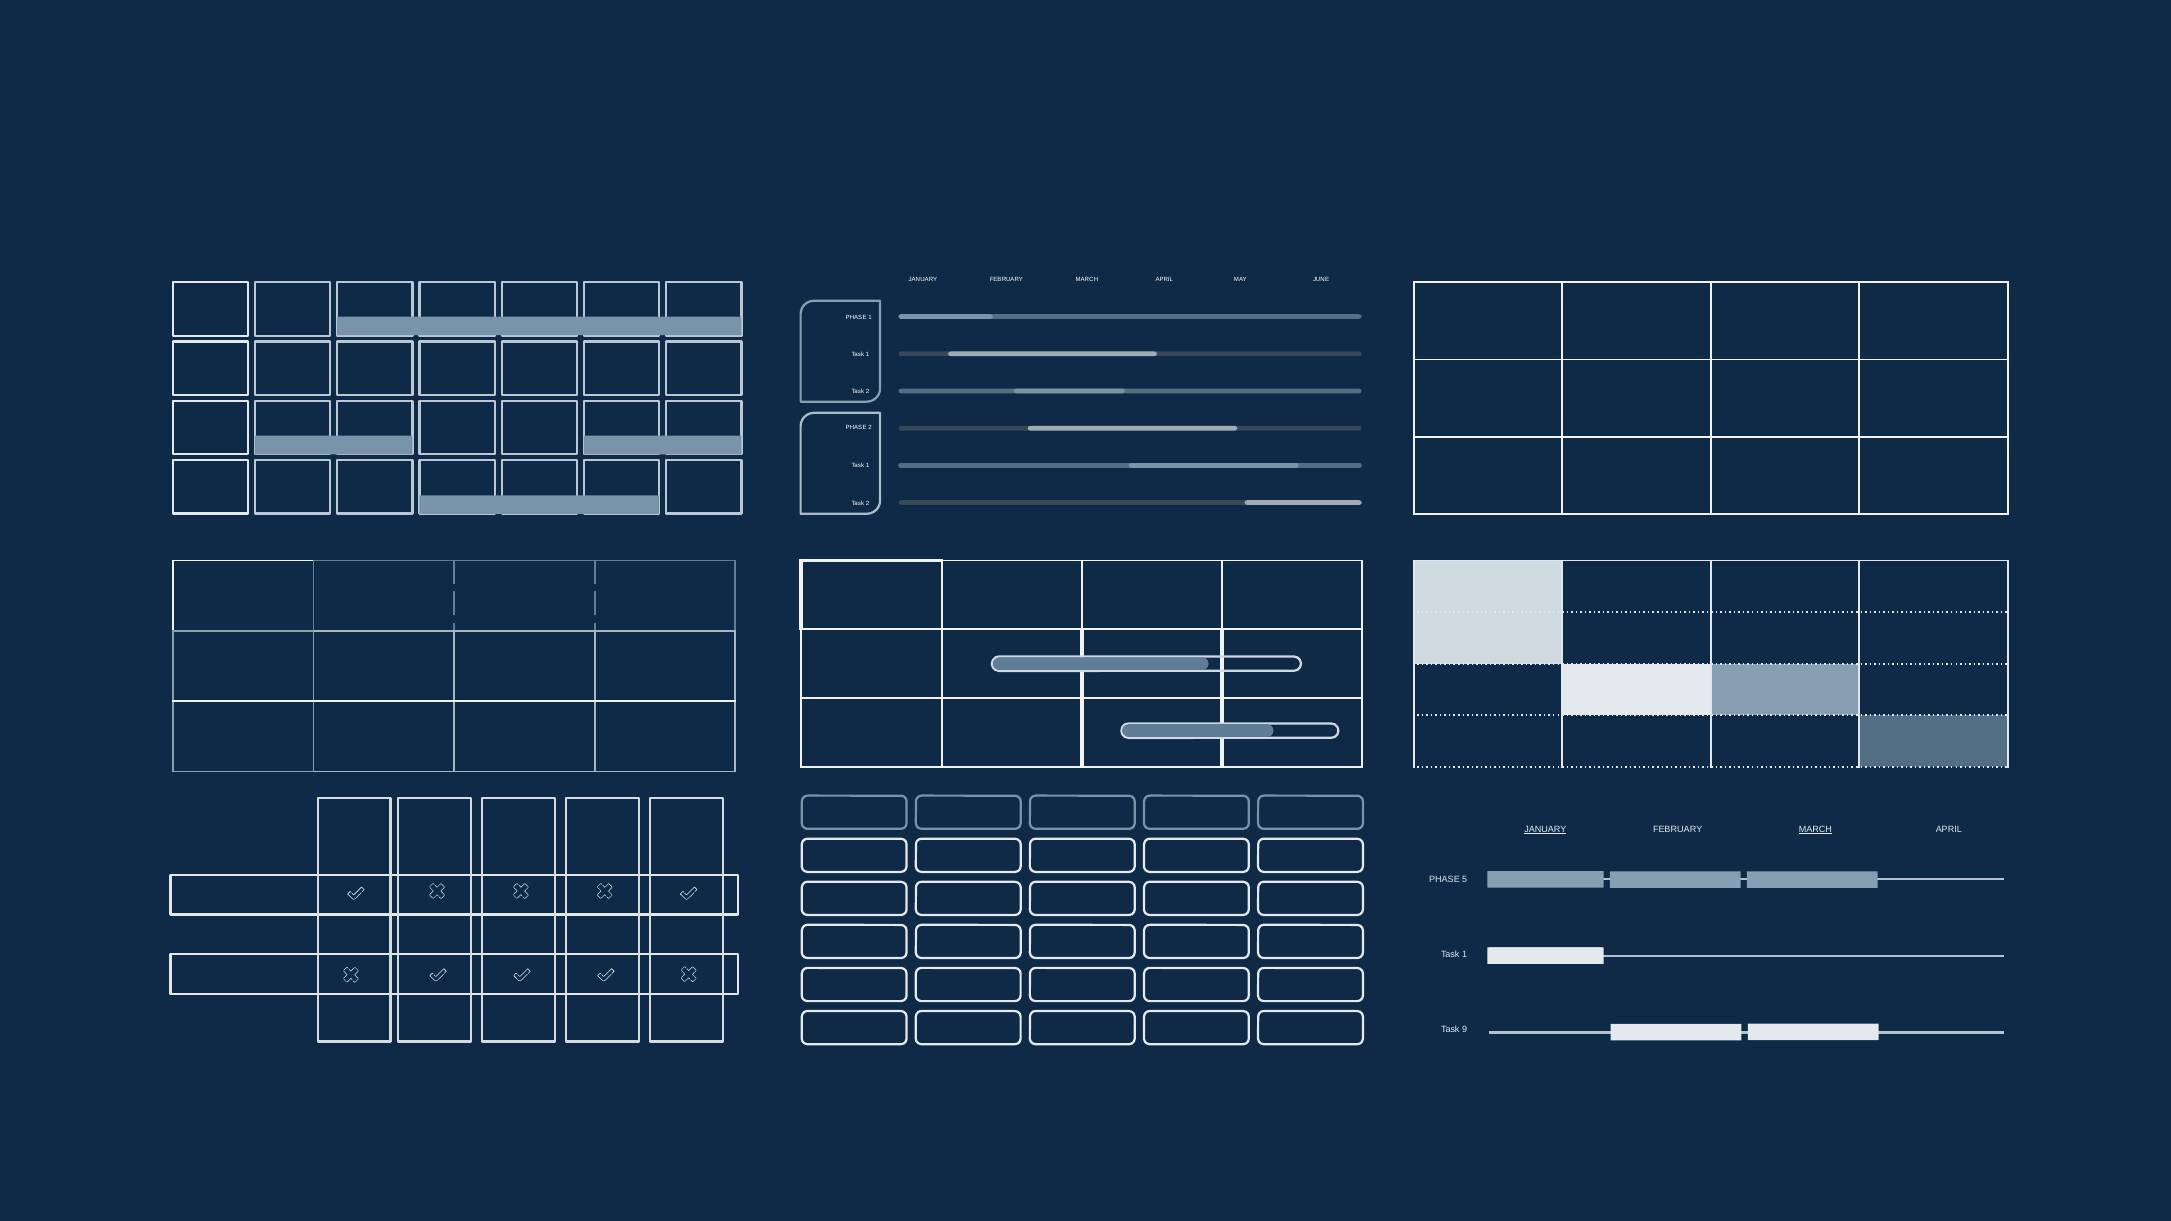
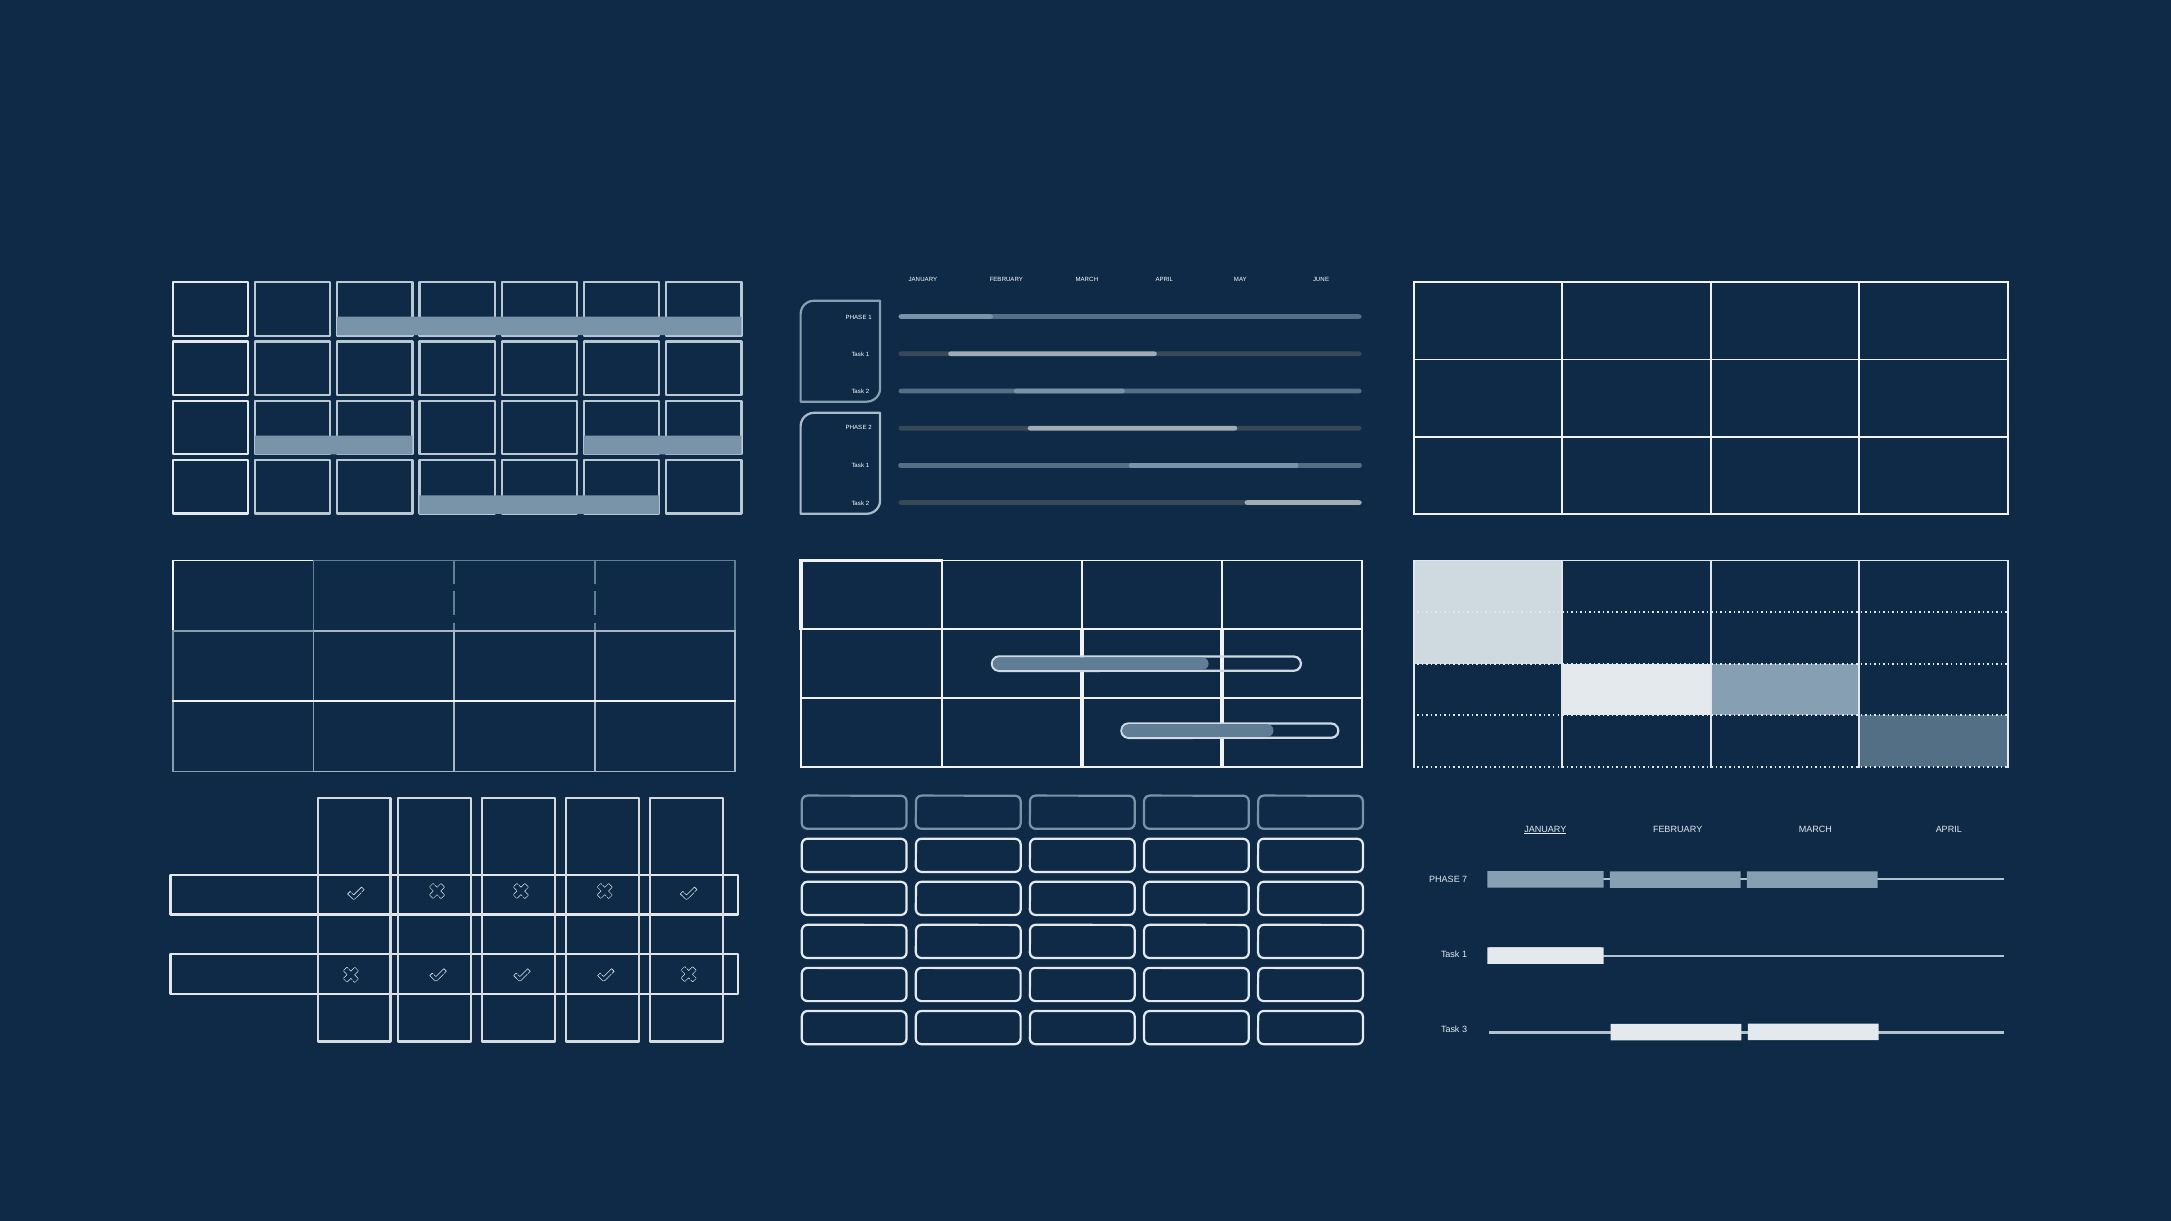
MARCH underline: present -> none (1815, 830)
5: 5 -> 7 (1465, 880)
9: 9 -> 3 (1465, 1030)
